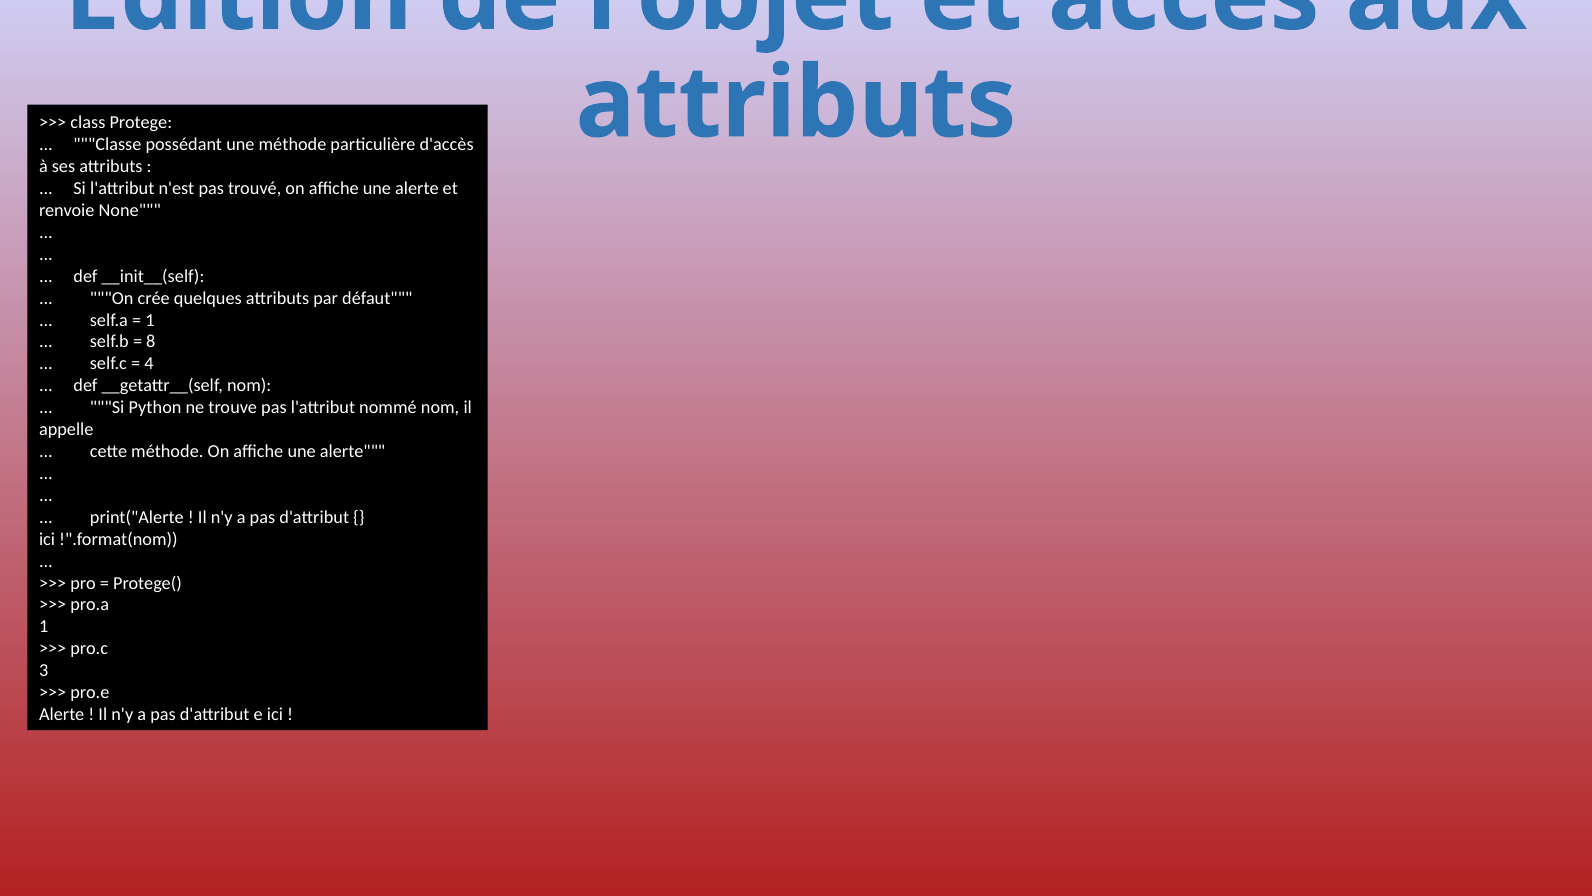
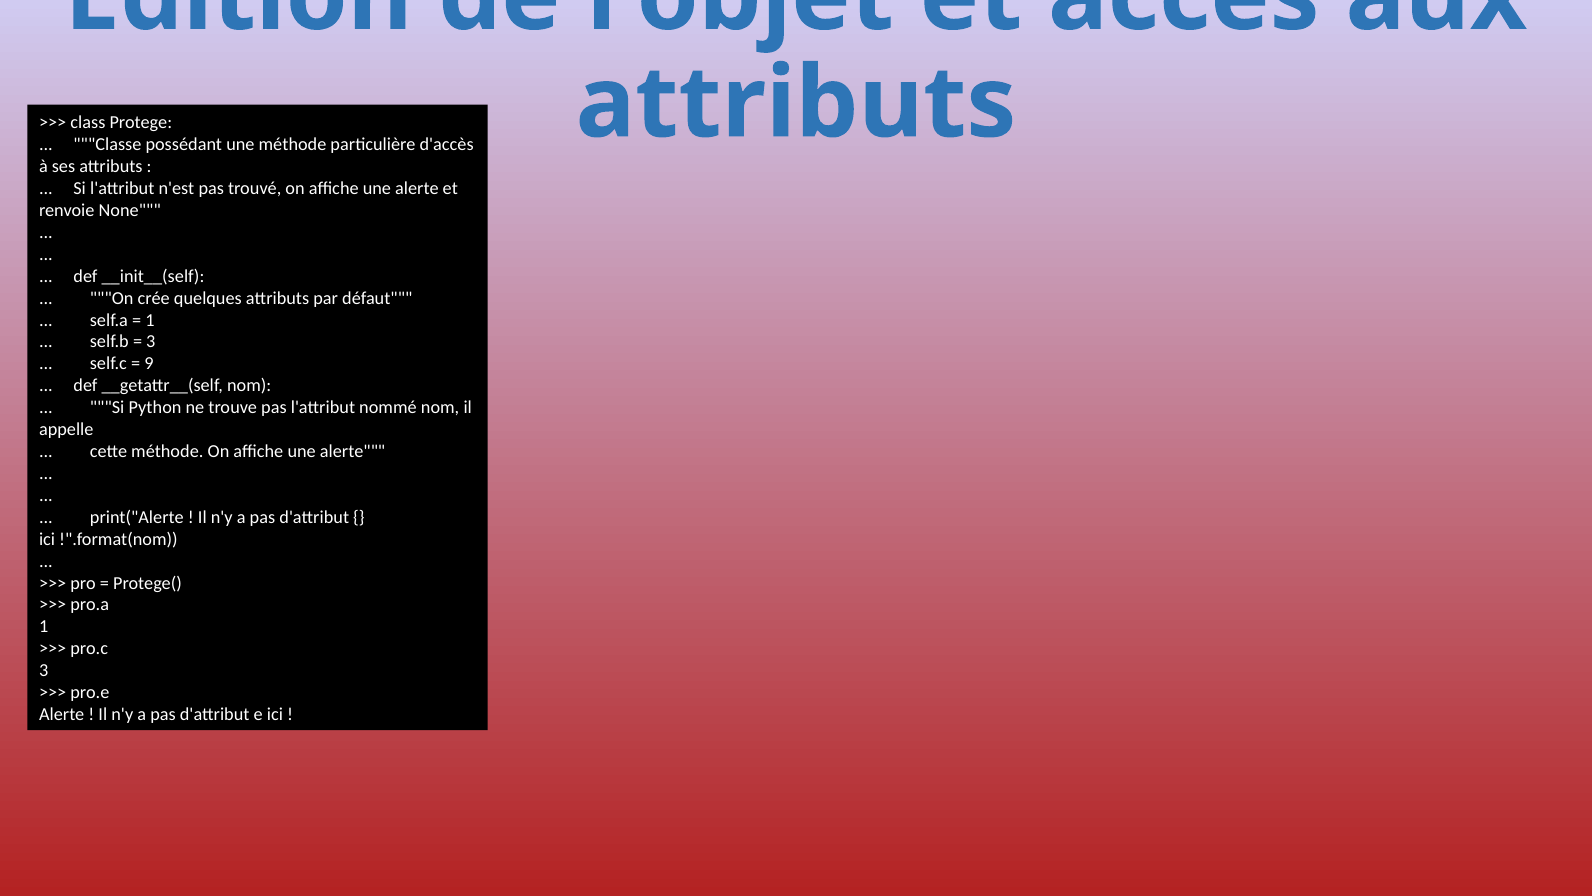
8: 8 -> 3 (151, 342)
4: 4 -> 9 (149, 364)
